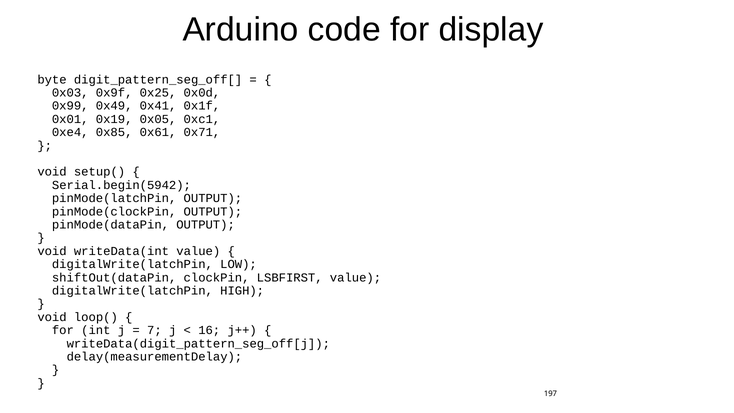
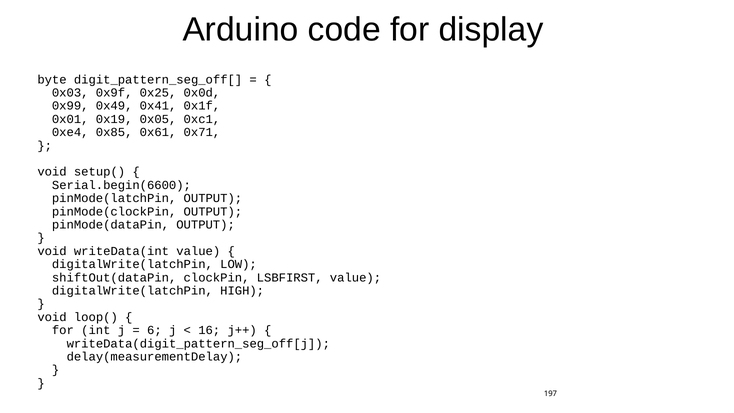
Serial.begin(5942: Serial.begin(5942 -> Serial.begin(6600 (121, 185)
7: 7 -> 6 (154, 330)
